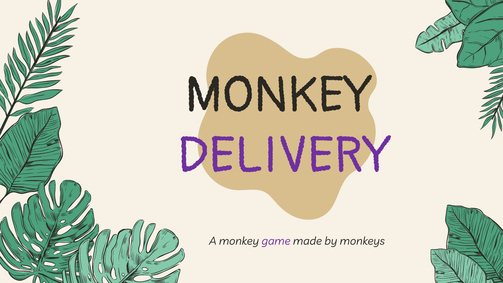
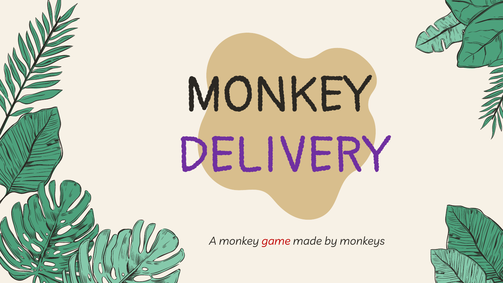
game colour: purple -> red (276, 241)
